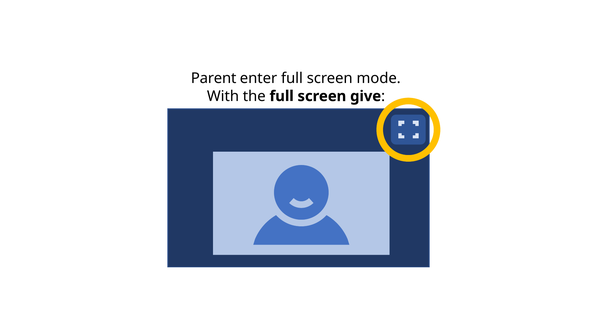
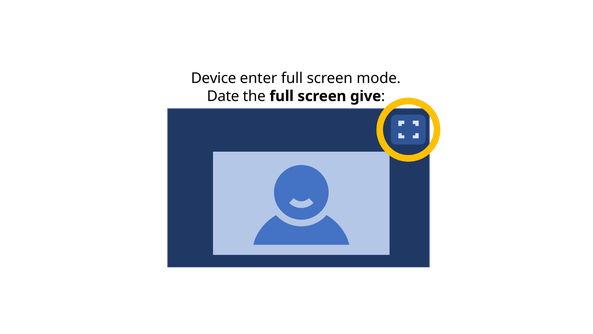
Parent: Parent -> Device (214, 78)
With: With -> Date (223, 96)
